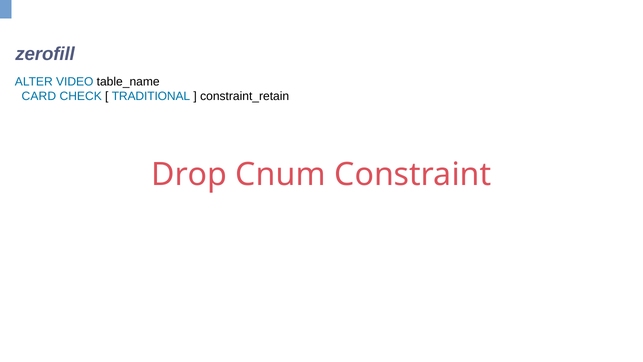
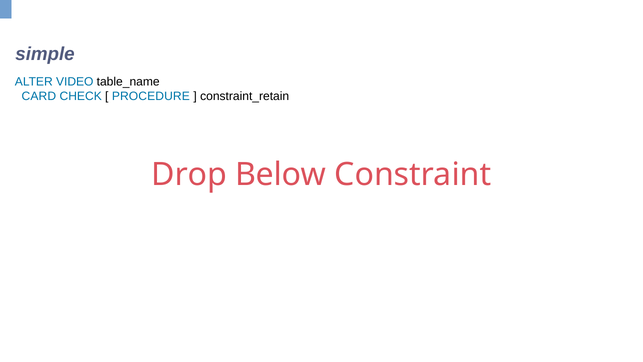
zerofill: zerofill -> simple (45, 54)
TRADITIONAL: TRADITIONAL -> PROCEDURE (151, 96)
Cnum: Cnum -> Below (281, 174)
